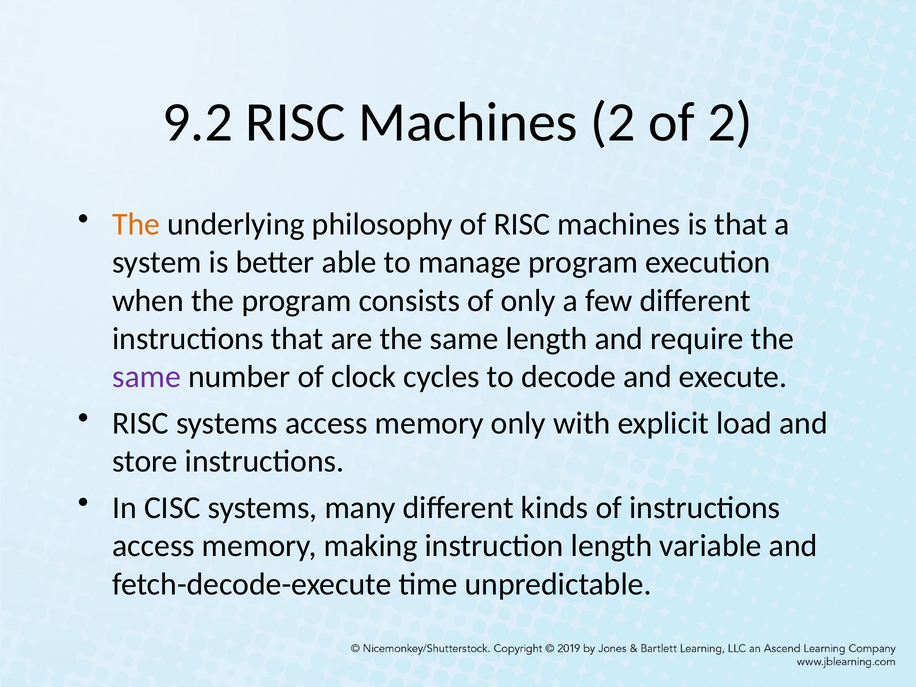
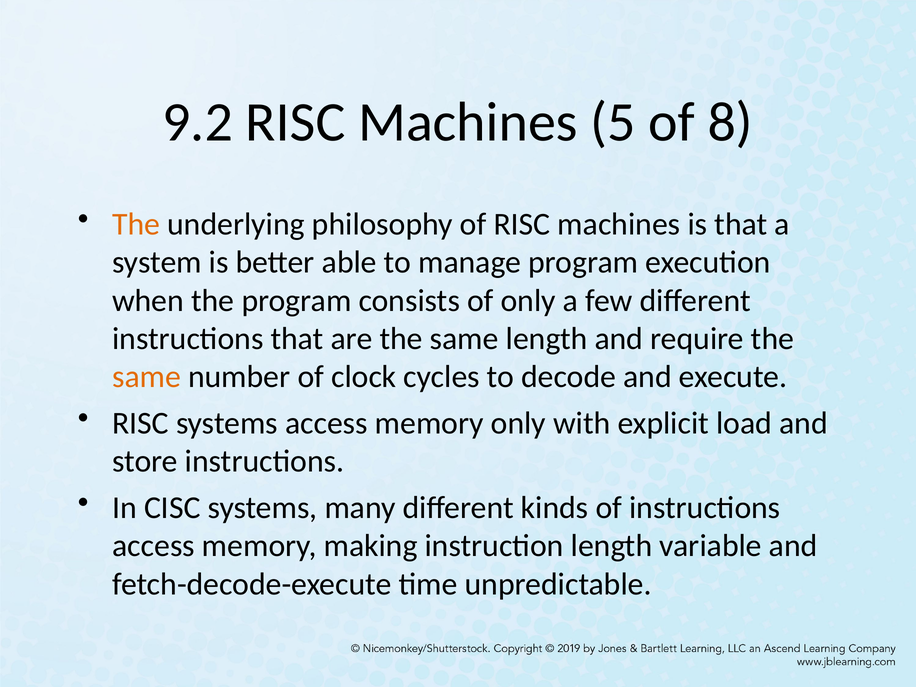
Machines 2: 2 -> 5 (613, 122)
of 2: 2 -> 8 (730, 122)
same colour: purple -> orange (147, 377)
